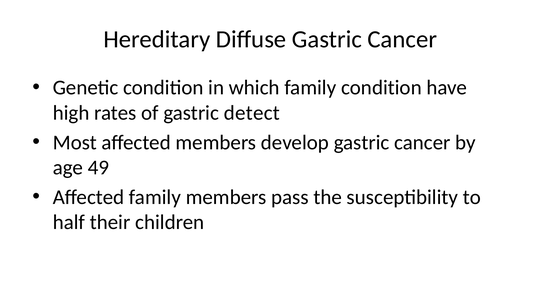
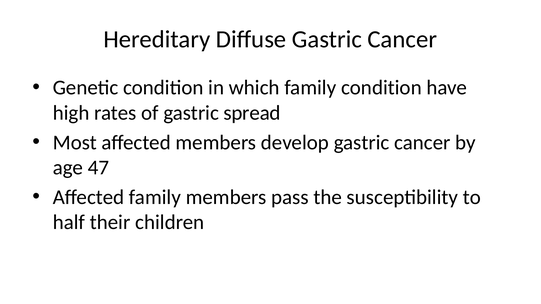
detect: detect -> spread (252, 113)
49: 49 -> 47 (98, 168)
